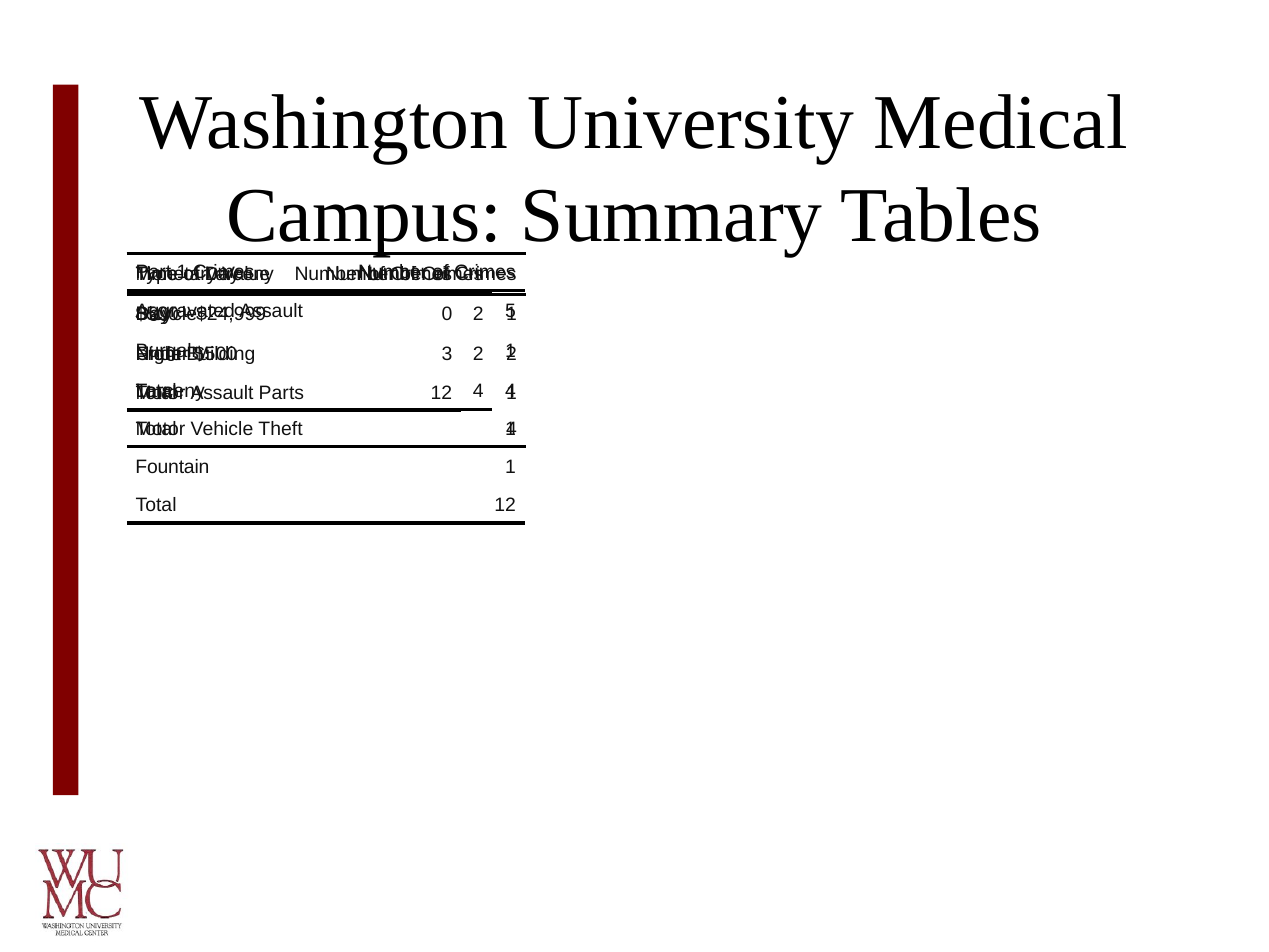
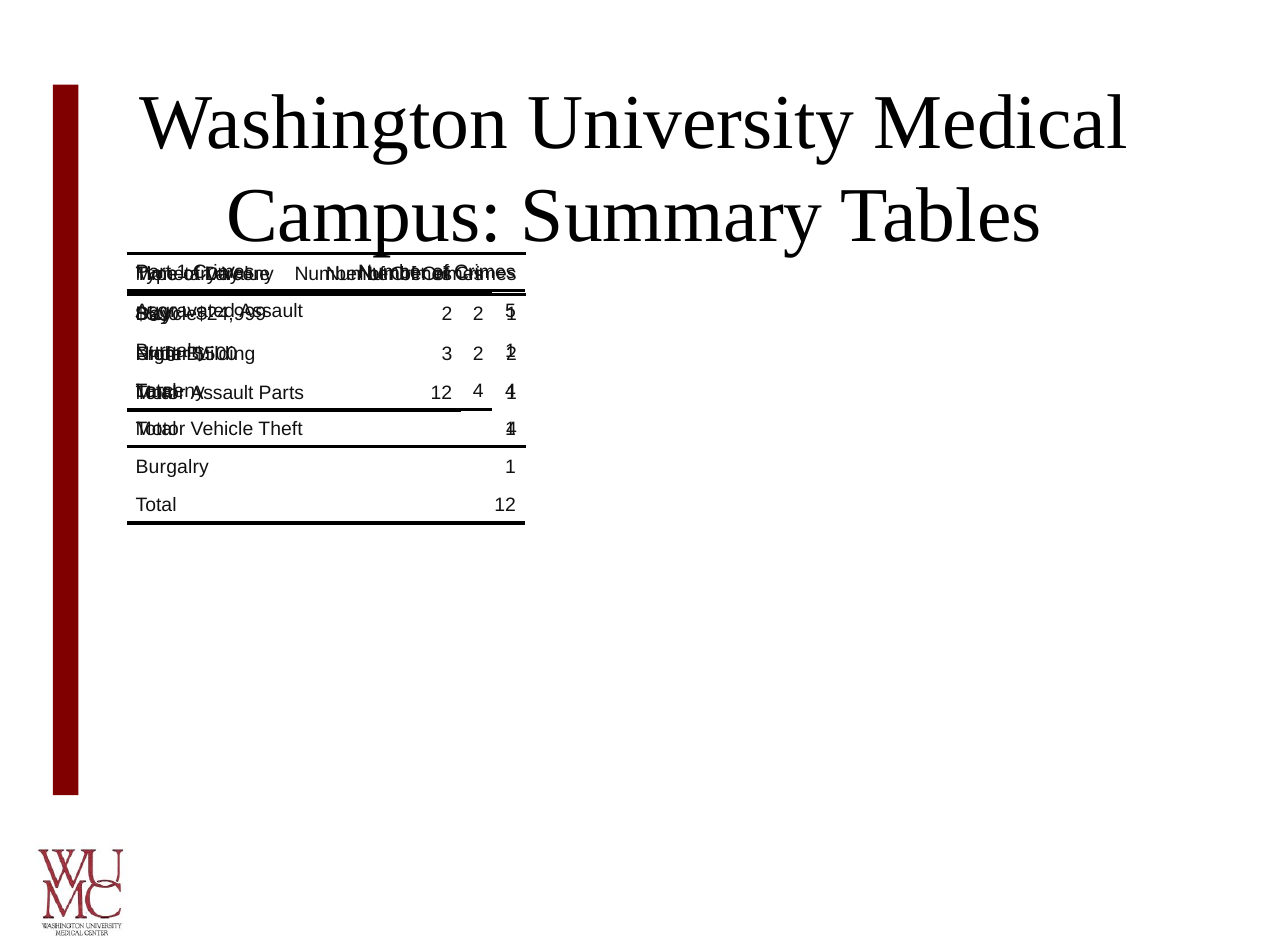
0: 0 -> 2 (447, 314)
Fountain: Fountain -> Burgalry (172, 467)
